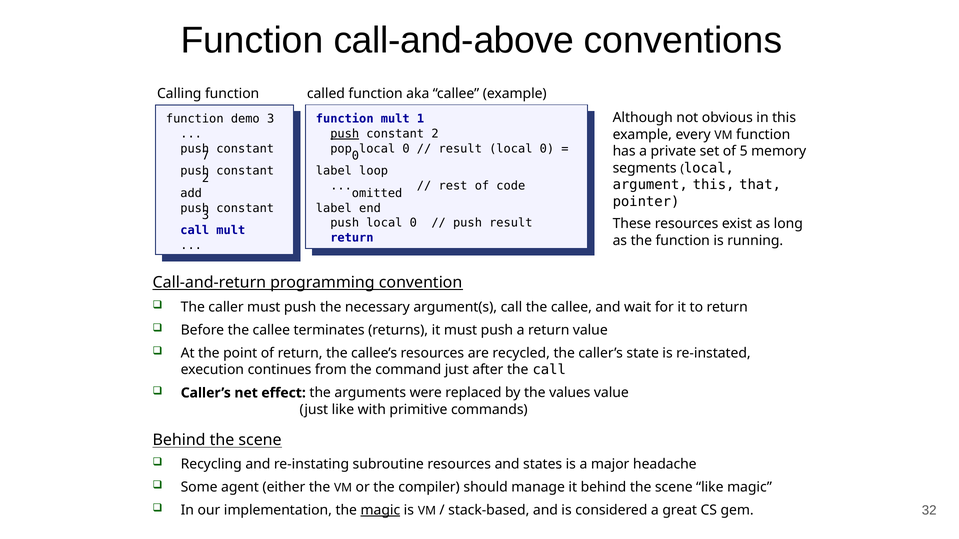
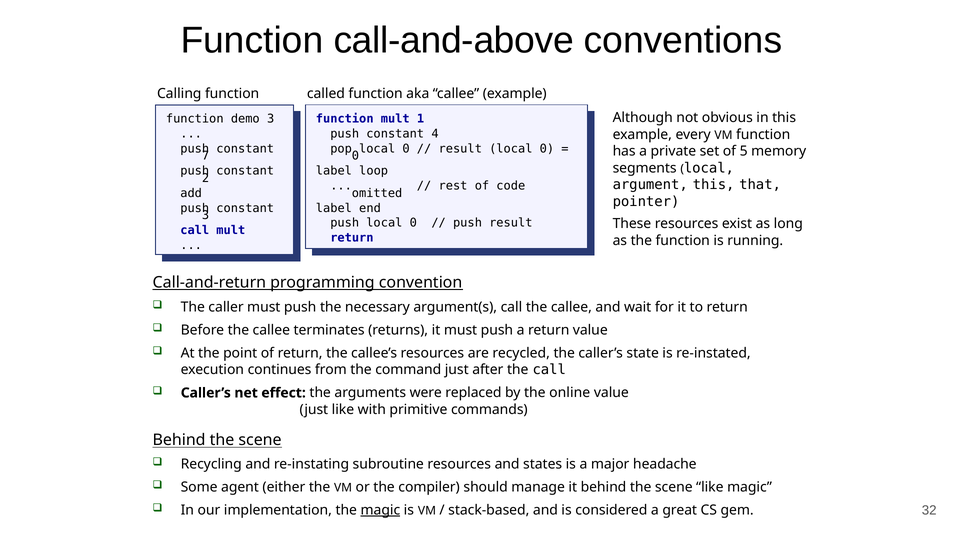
push underline: present -> none (345, 134)
2: 2 -> 4 (435, 134)
values: values -> online (570, 393)
